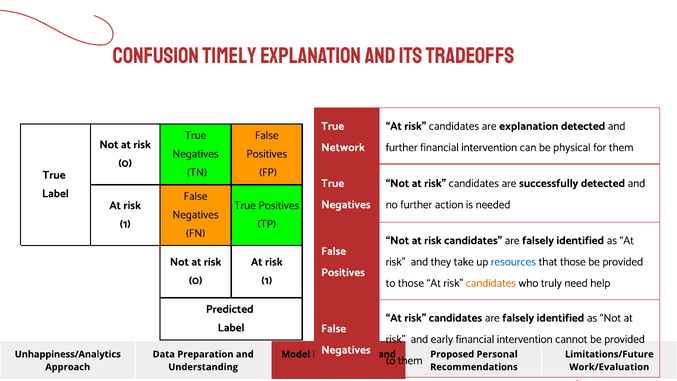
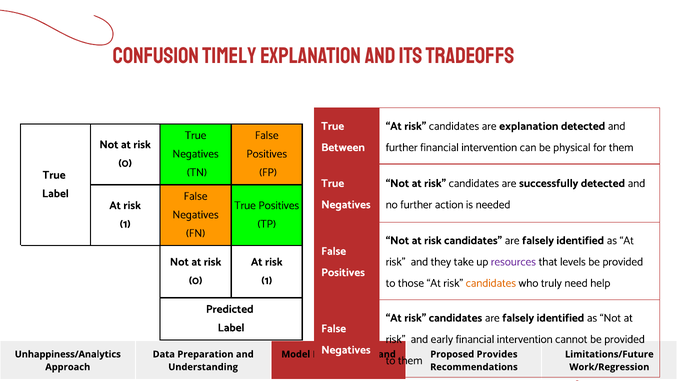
Network: Network -> Between (343, 147)
resources colour: blue -> purple (513, 262)
that those: those -> levels (573, 262)
Personal: Personal -> Provides (497, 354)
Work/Evaluation: Work/Evaluation -> Work/Regression (609, 367)
